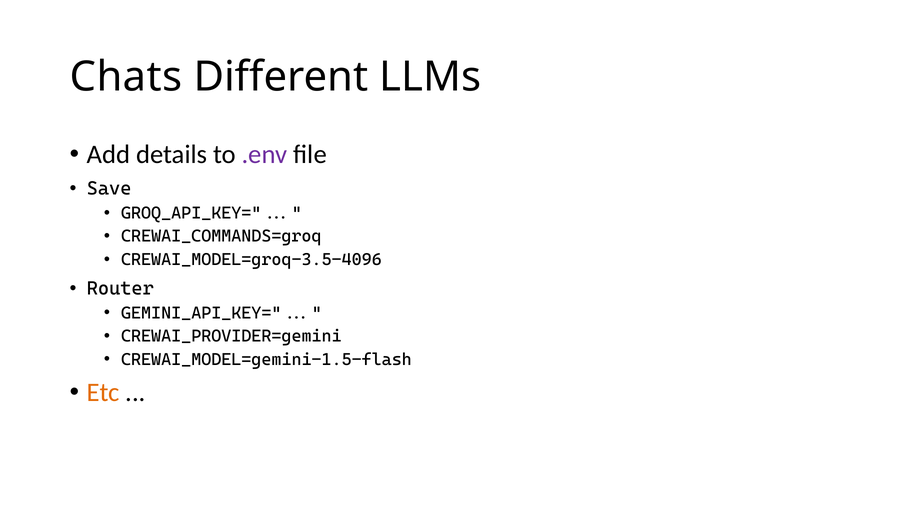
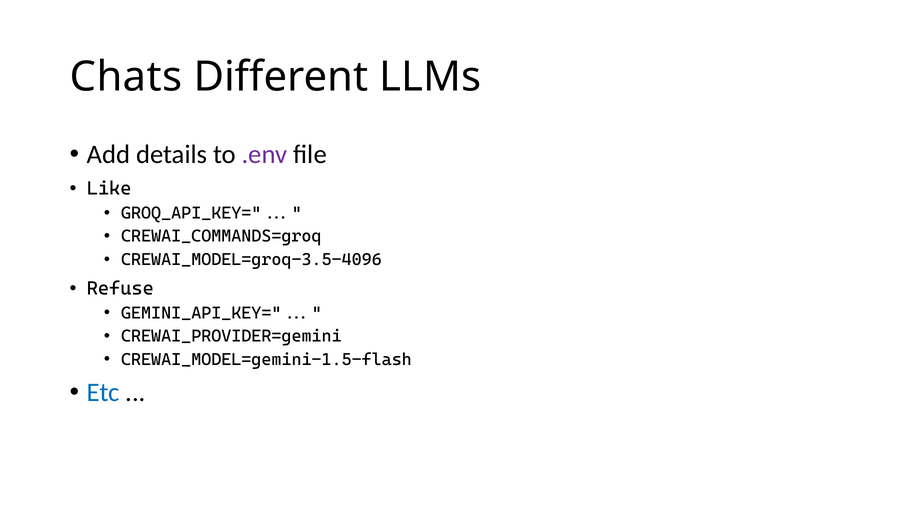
Save: Save -> Like (109, 189)
Router: Router -> Refuse (120, 289)
Etc colour: orange -> blue (103, 393)
